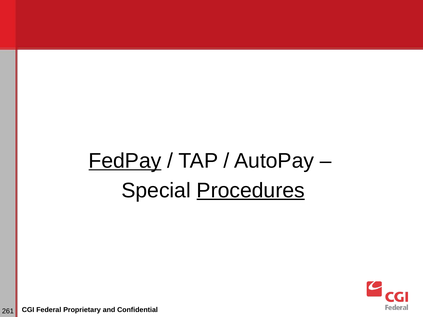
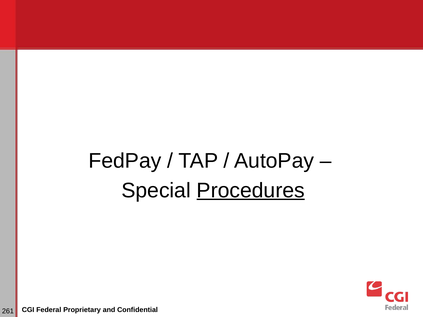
FedPay underline: present -> none (125, 161)
